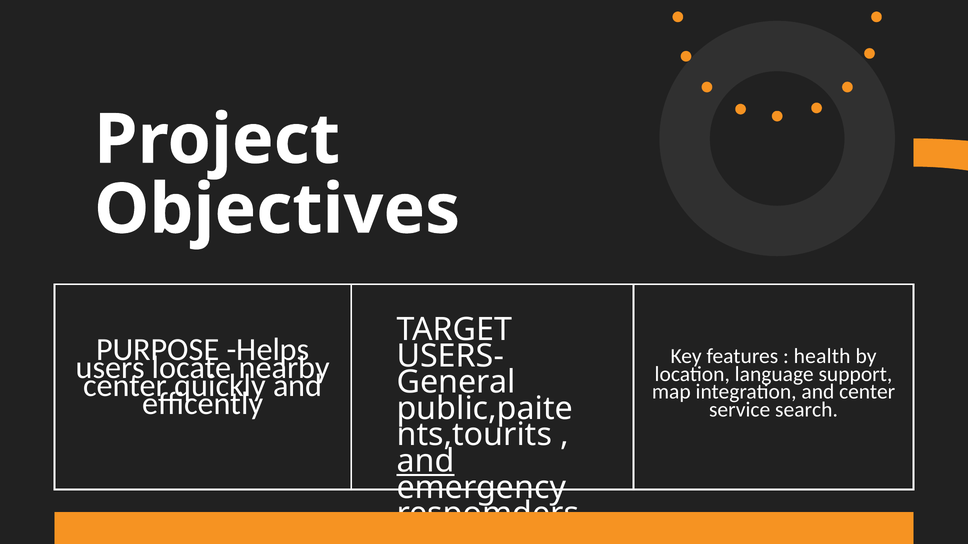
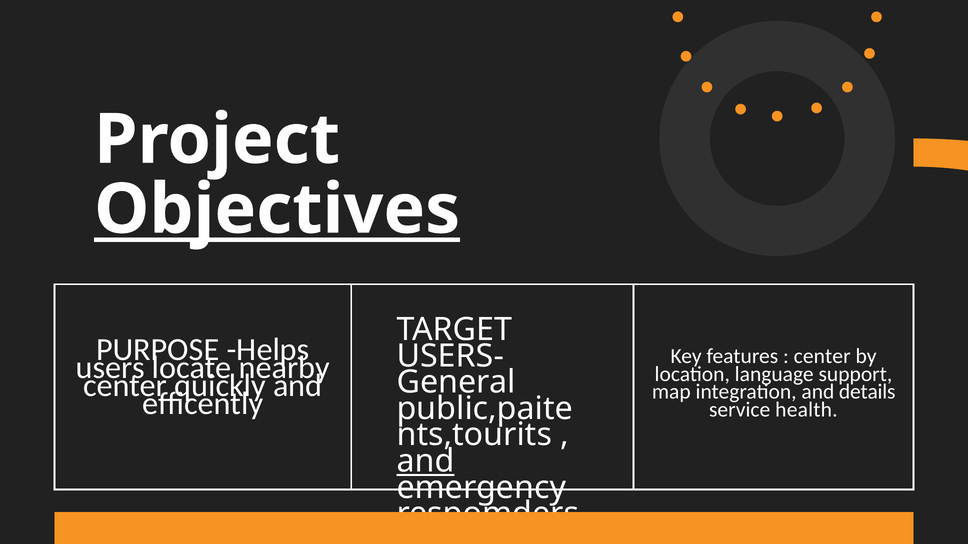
Objectives underline: none -> present (277, 210)
health: health -> center (822, 357)
and center: center -> details (867, 392)
search: search -> health (806, 410)
